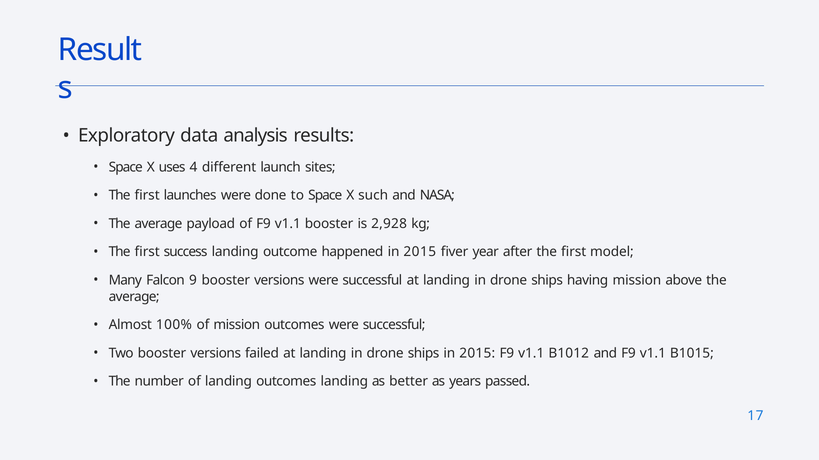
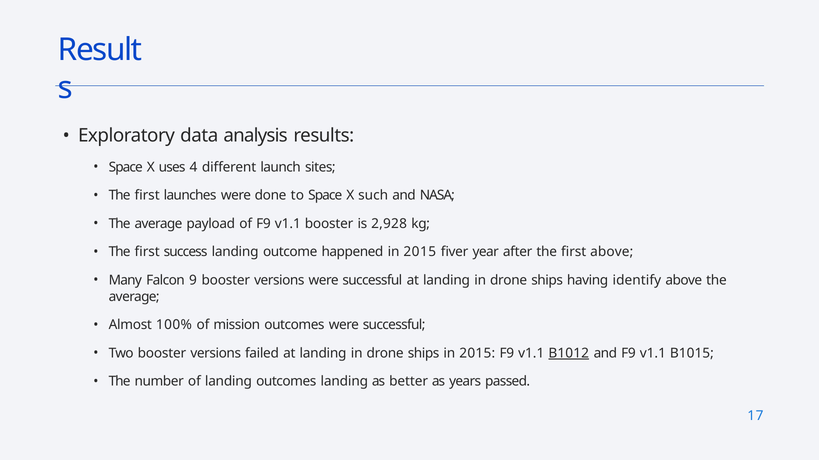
first model: model -> above (612, 252)
having mission: mission -> identify (637, 281)
B1012 underline: none -> present (569, 354)
